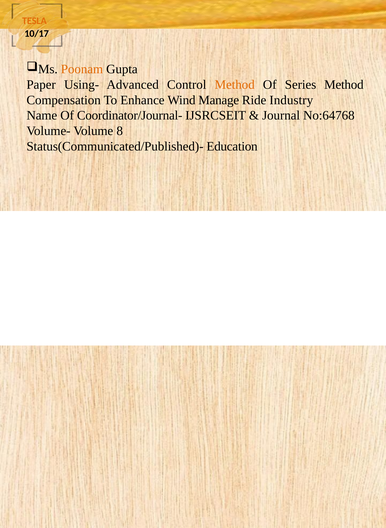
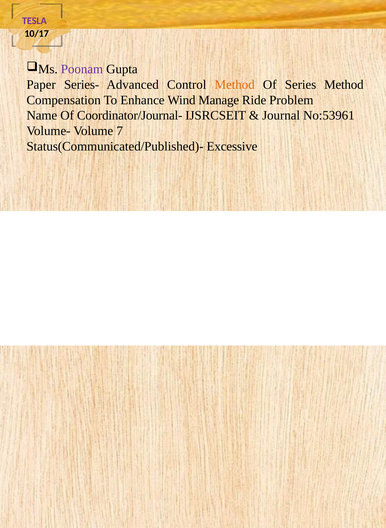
TESLA colour: orange -> purple (34, 21)
Poonam colour: orange -> purple (82, 69)
Using-: Using- -> Series- (82, 84)
Industry: Industry -> Problem (291, 100)
No:64768: No:64768 -> No:53961 (329, 115)
8: 8 -> 7 (120, 131)
Education: Education -> Excessive (232, 146)
